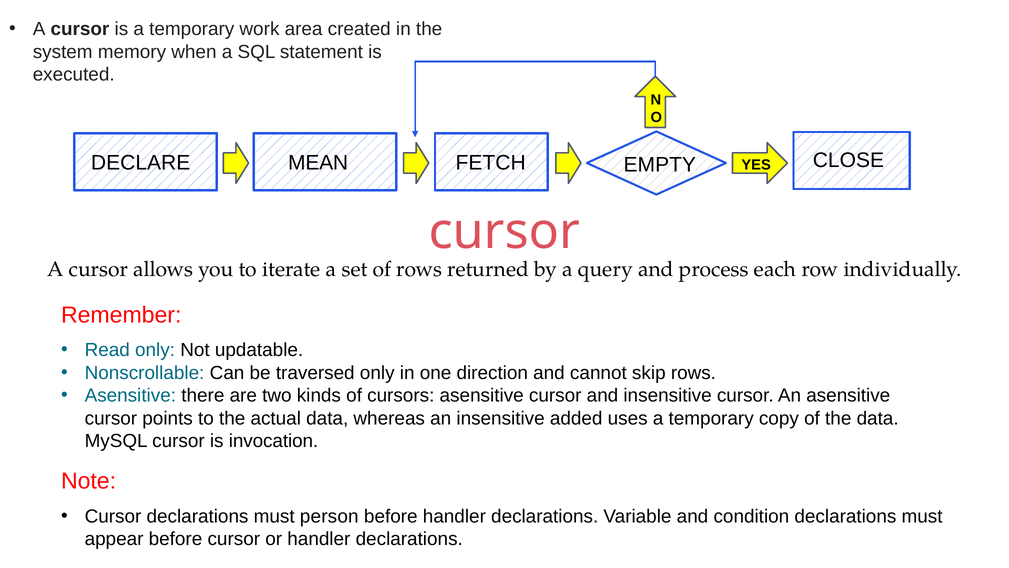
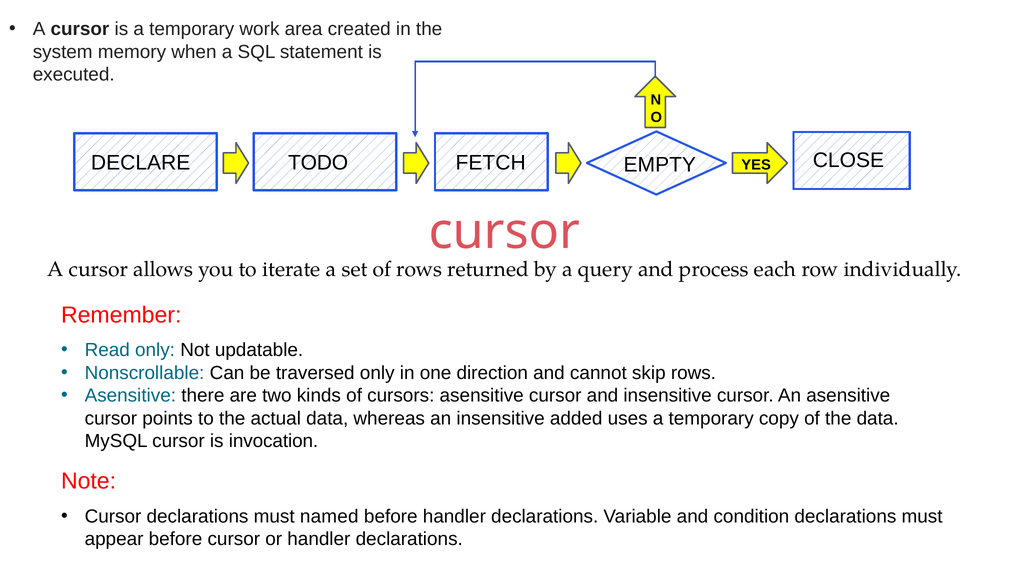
MEAN: MEAN -> TODO (318, 163)
person: person -> named (329, 516)
